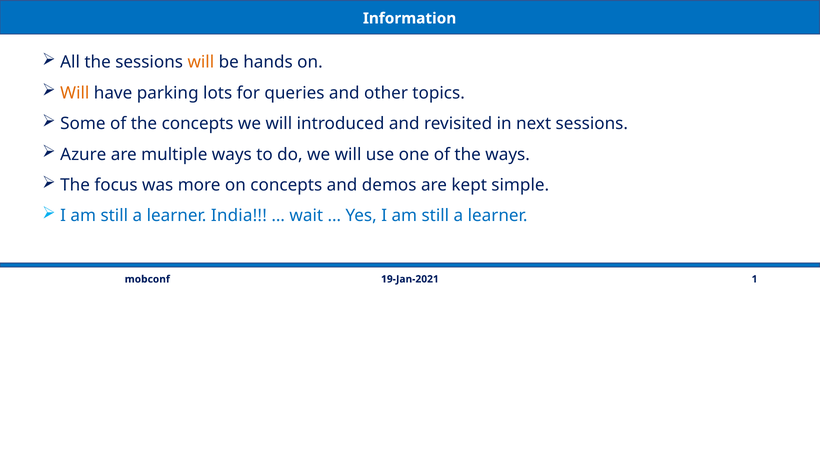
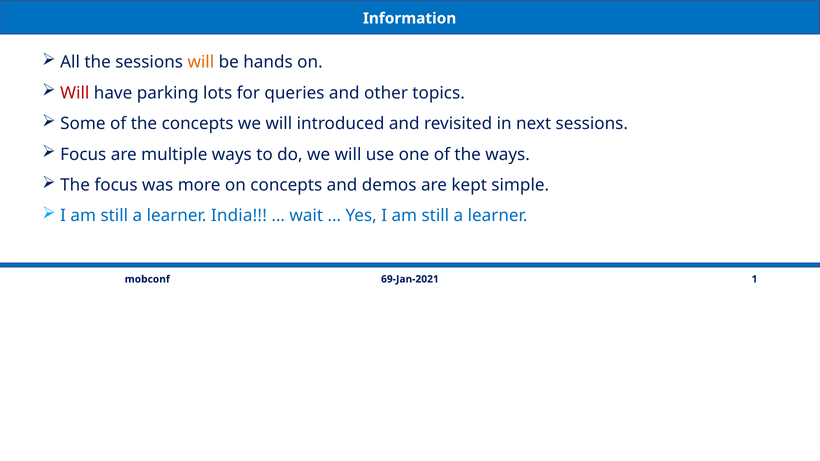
Will colour: orange -> red (75, 93)
Azure: Azure -> Focus (83, 154)
19-Jan-2021: 19-Jan-2021 -> 69-Jan-2021 (410, 279)
